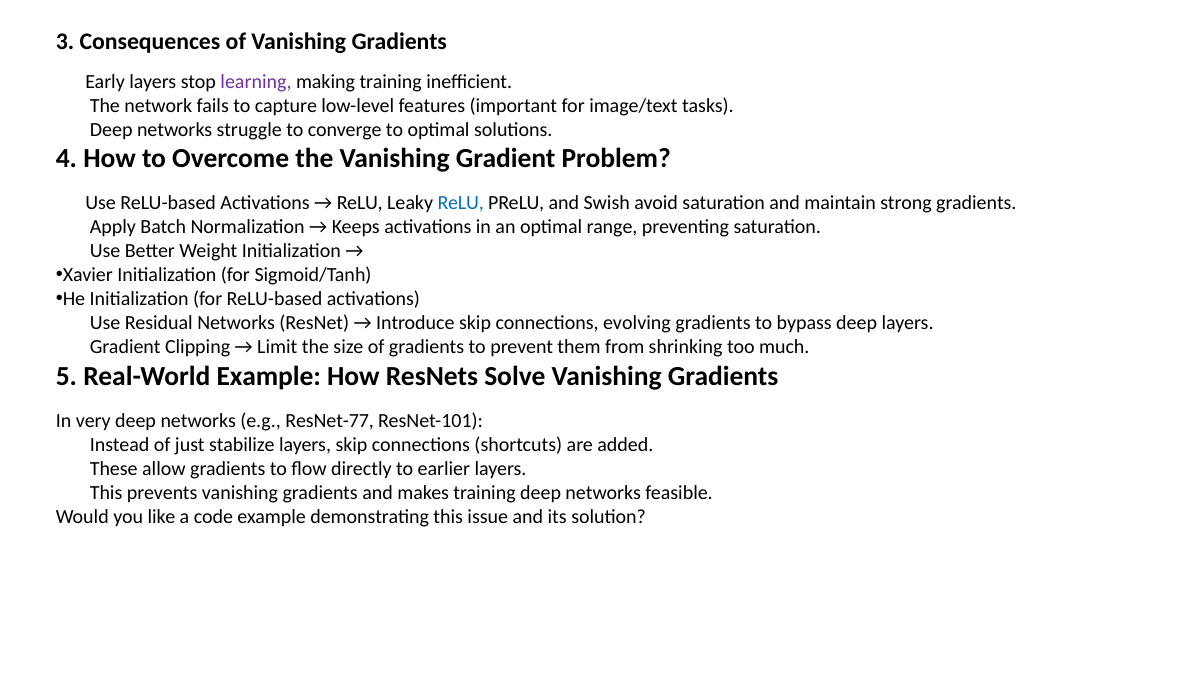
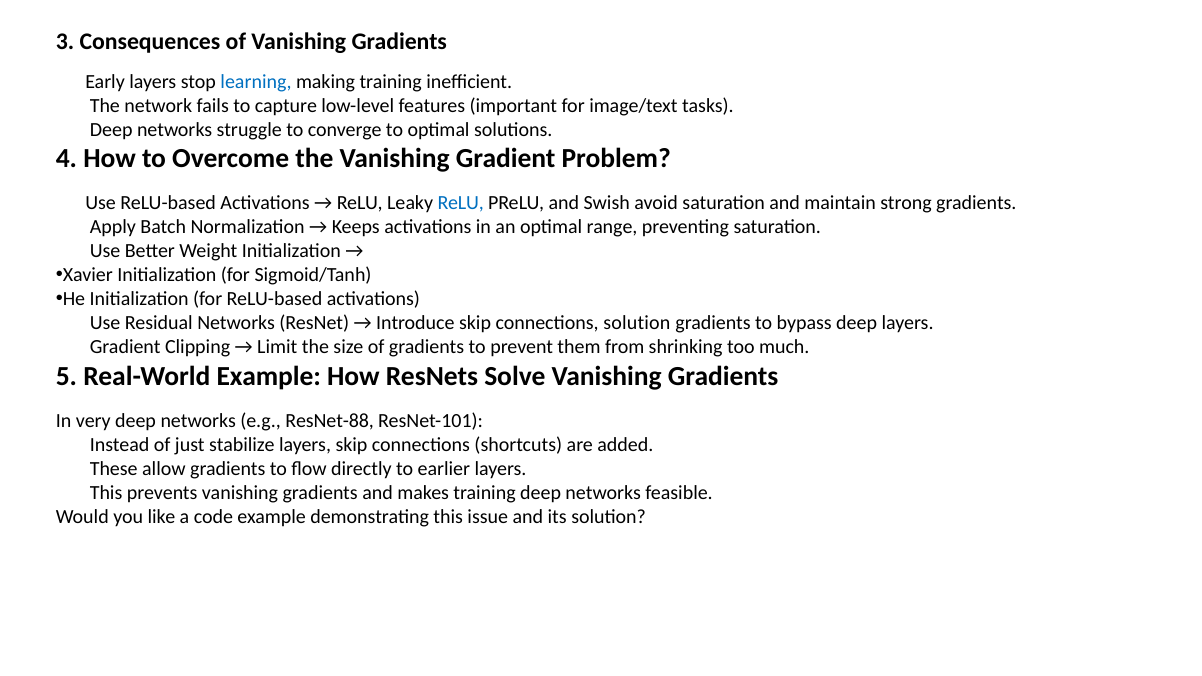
learning colour: purple -> blue (256, 81)
connections evolving: evolving -> solution (637, 323)
ResNet-77: ResNet-77 -> ResNet-88 (330, 421)
